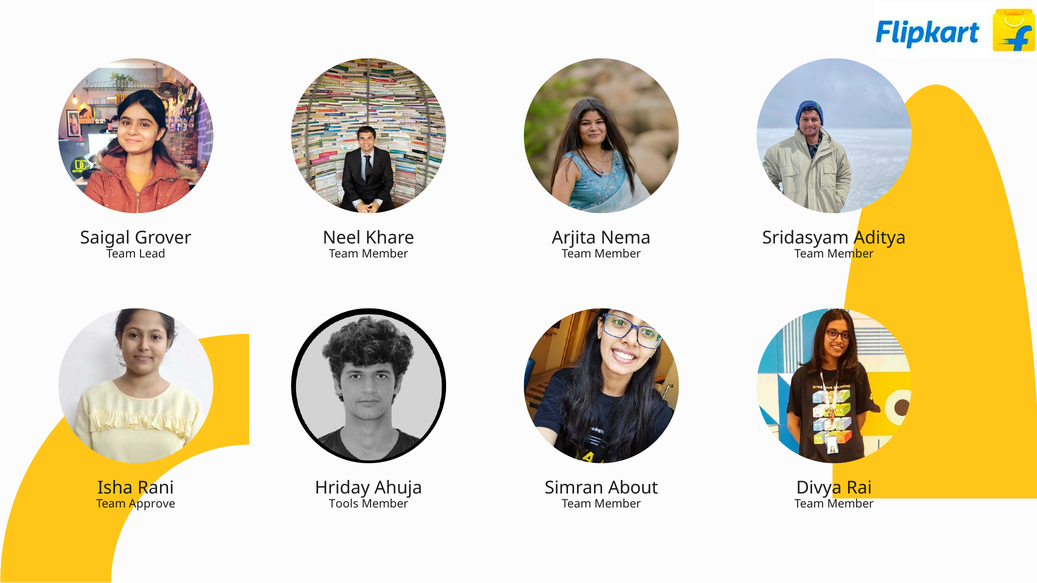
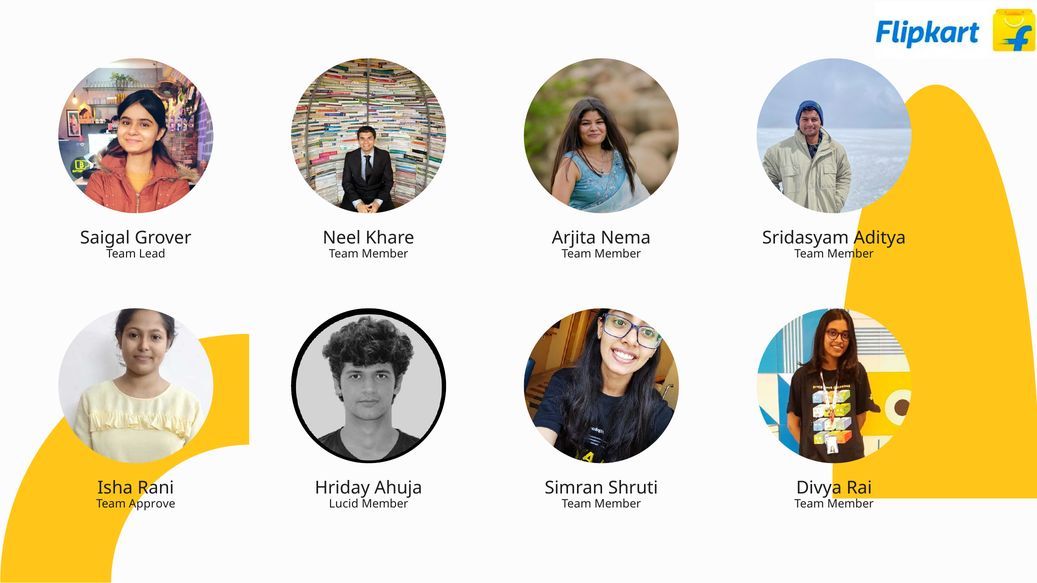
About: About -> Shruti (633, 488)
Tools: Tools -> Lucid (344, 504)
